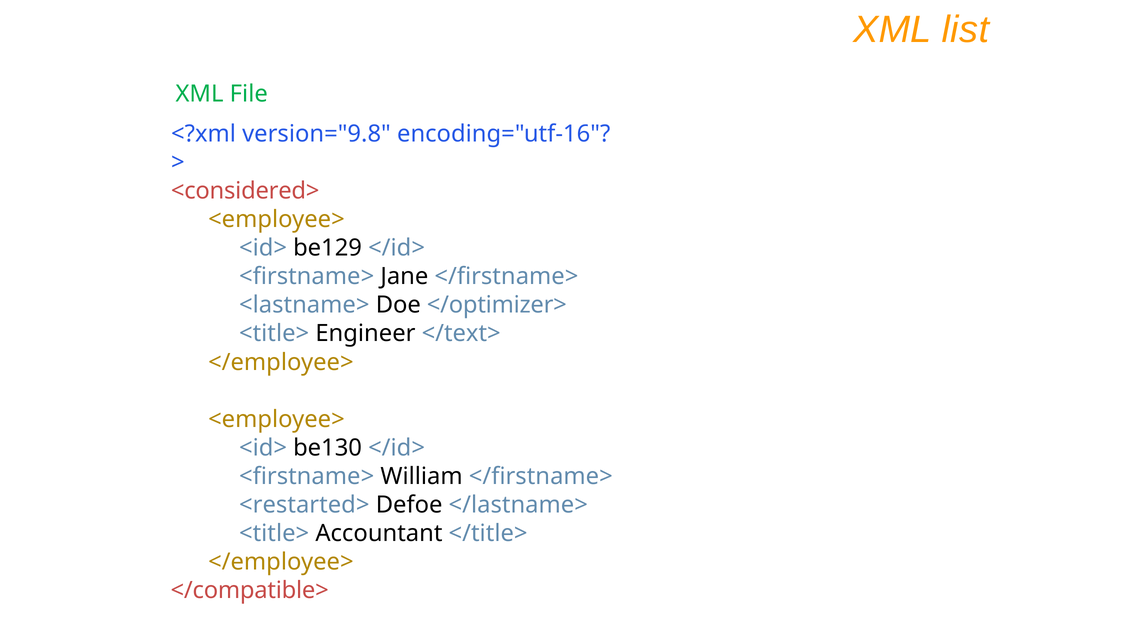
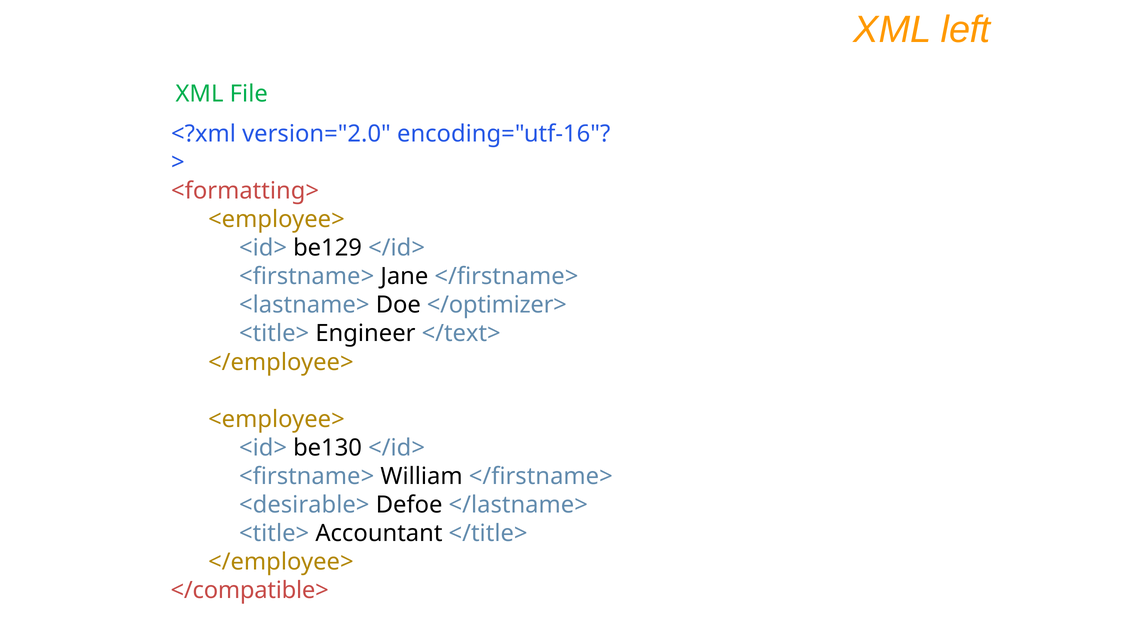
list: list -> left (966, 30)
version="9.8: version="9.8 -> version="2.0 (316, 134)
<considered>: <considered> -> <formatting> (245, 191)
<restarted>: <restarted> -> <desirable> (304, 505)
